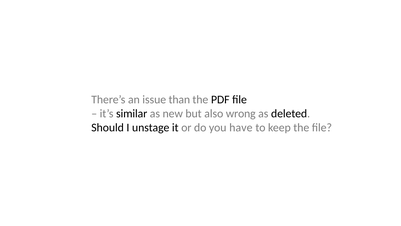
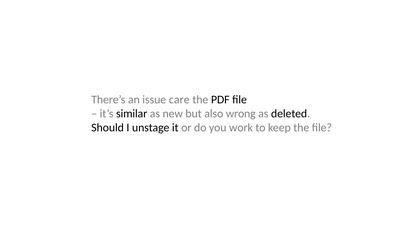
than: than -> care (179, 99)
have: have -> work (241, 127)
